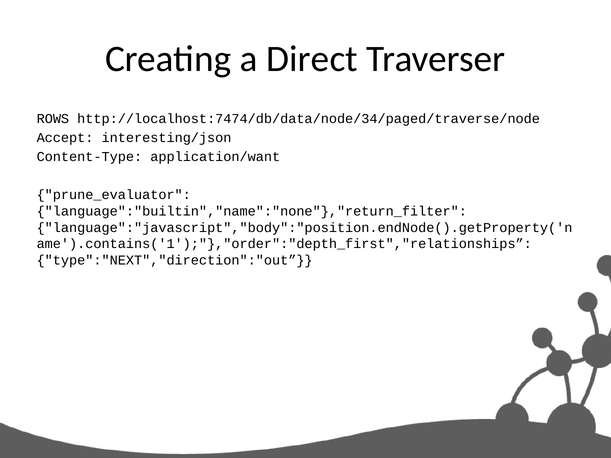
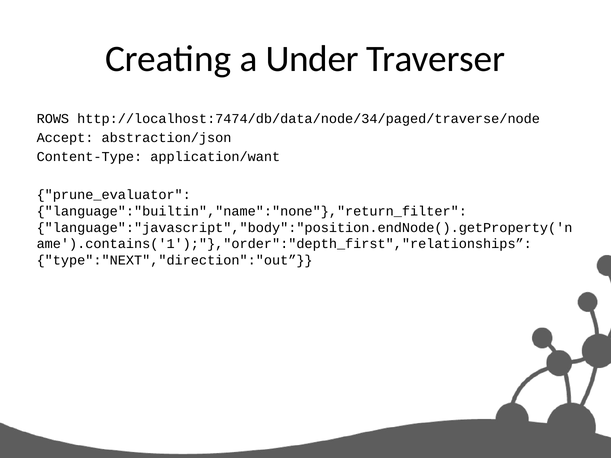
Direct: Direct -> Under (312, 59)
interesting/json: interesting/json -> abstraction/json (167, 138)
